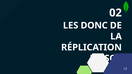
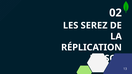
DONC: DONC -> SEREZ (94, 26)
